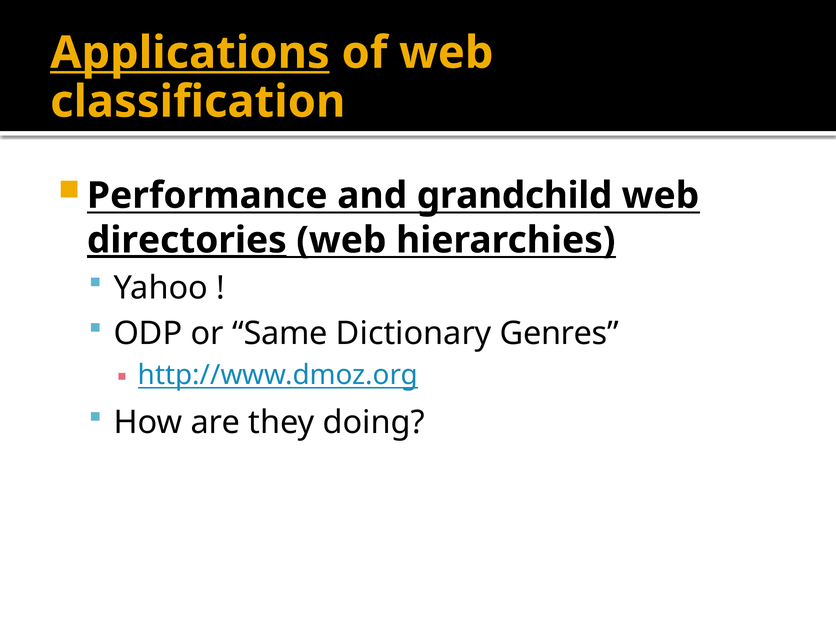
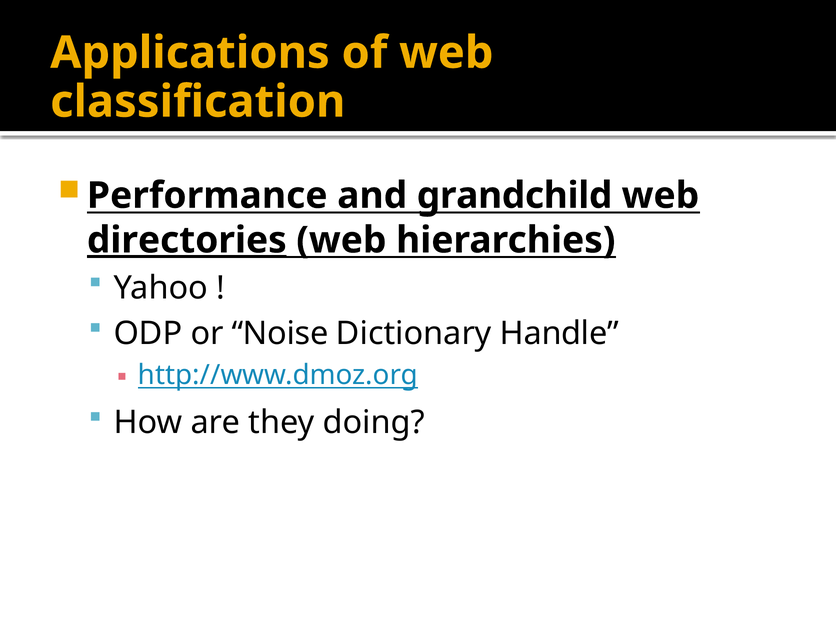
Applications underline: present -> none (190, 53)
Same: Same -> Noise (280, 334)
Genres: Genres -> Handle (559, 334)
